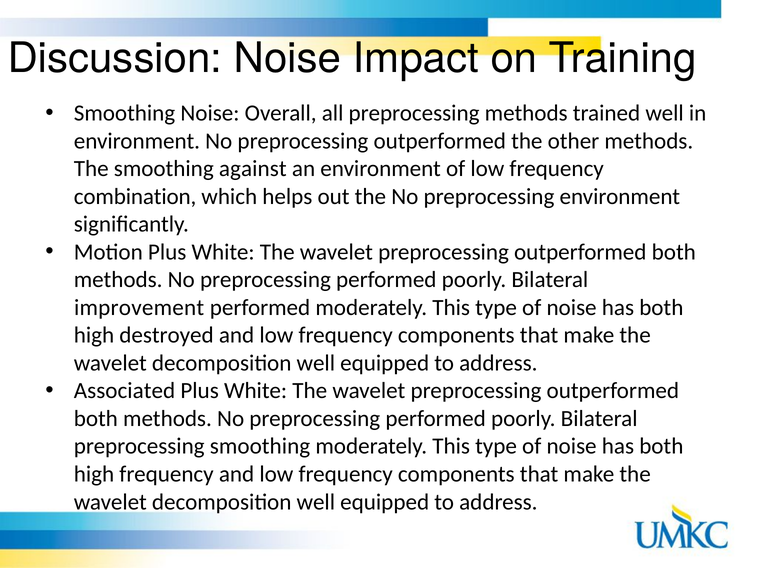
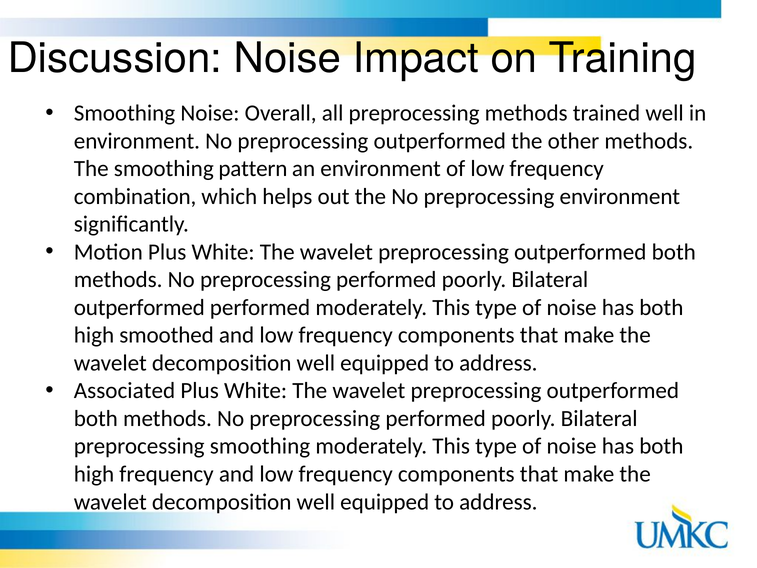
against: against -> pattern (253, 169)
improvement: improvement -> outperformed (139, 307)
destroyed: destroyed -> smoothed (167, 335)
